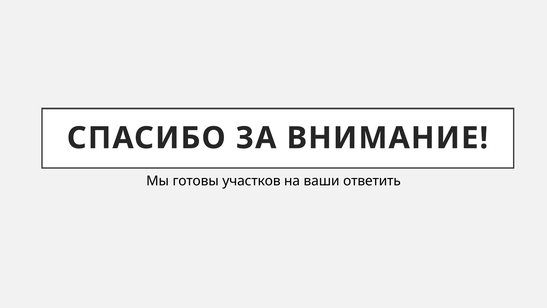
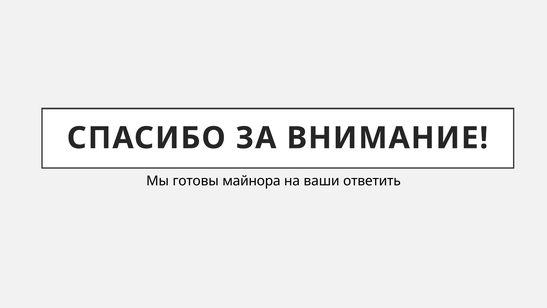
участков: участков -> майнора (251, 181)
